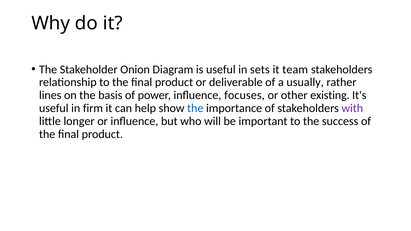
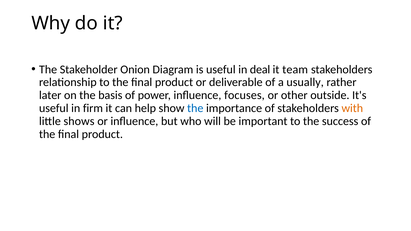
sets: sets -> deal (260, 69)
lines: lines -> later (50, 95)
existing: existing -> outside (330, 95)
with colour: purple -> orange (352, 108)
longer: longer -> shows (79, 121)
